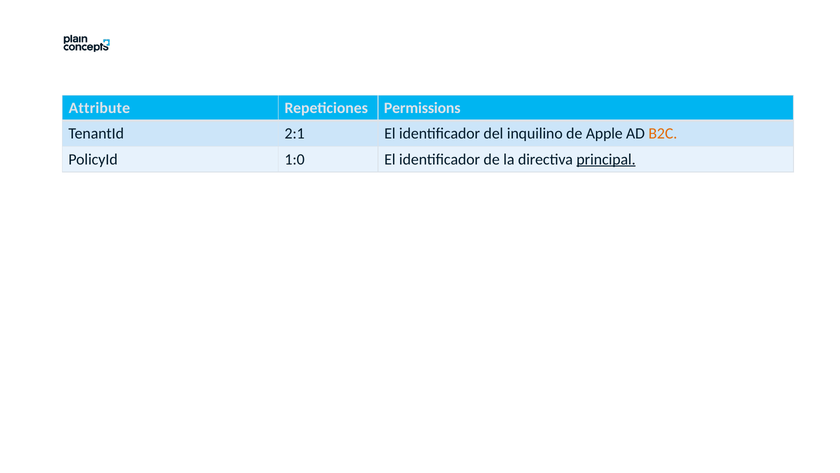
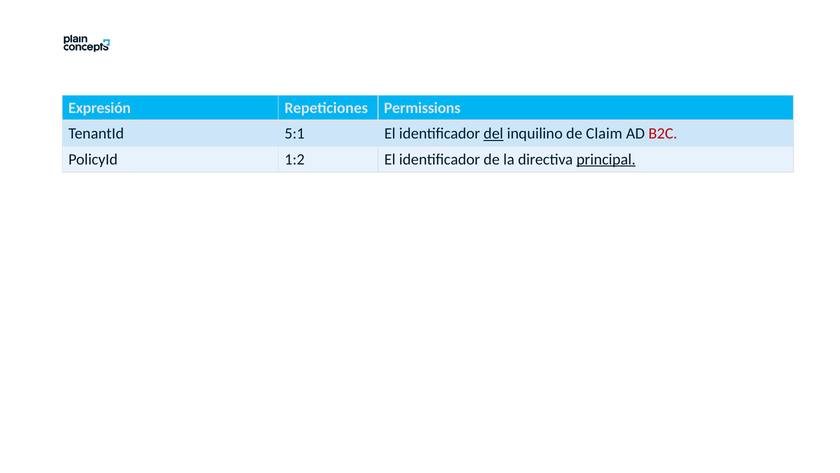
Attribute: Attribute -> Expresión (100, 108)
2:1: 2:1 -> 5:1 (295, 134)
del underline: none -> present (493, 134)
Apple: Apple -> Claim (604, 134)
B2C colour: orange -> red (663, 134)
1:0: 1:0 -> 1:2 (295, 159)
